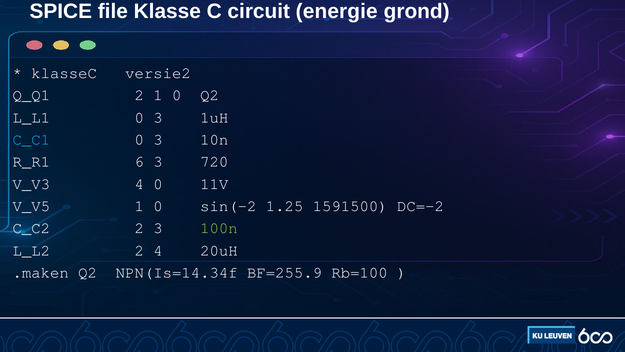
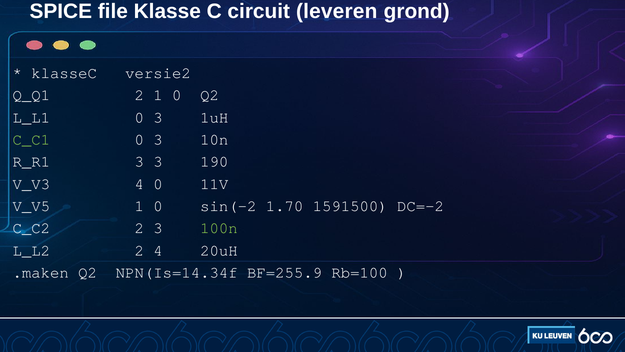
energie: energie -> leveren (337, 11)
C_C1 colour: light blue -> light green (31, 139)
R_R1 6: 6 -> 3 (139, 162)
720: 720 -> 190 (214, 162)
1.25: 1.25 -> 1.70 (285, 206)
